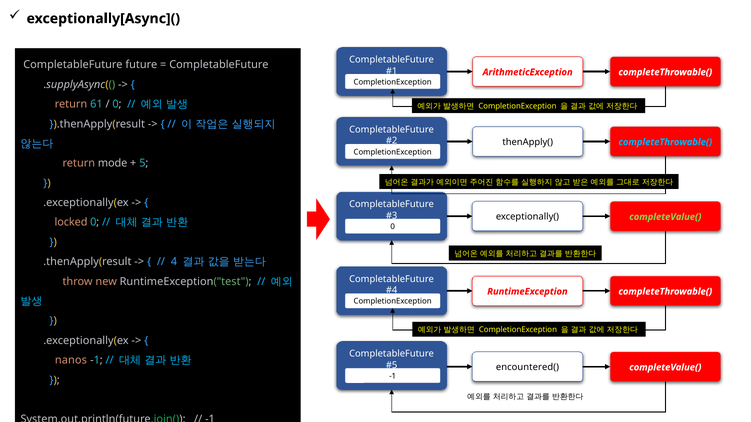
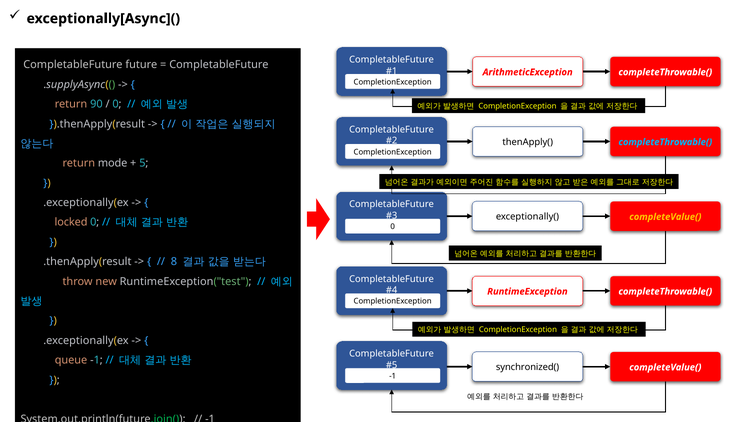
61: 61 -> 90 (96, 104)
completeValue( colour: light green -> yellow (665, 217)
4: 4 -> 8 (174, 262)
nanos: nanos -> queue (71, 361)
encountered(: encountered( -> synchronized( (528, 368)
